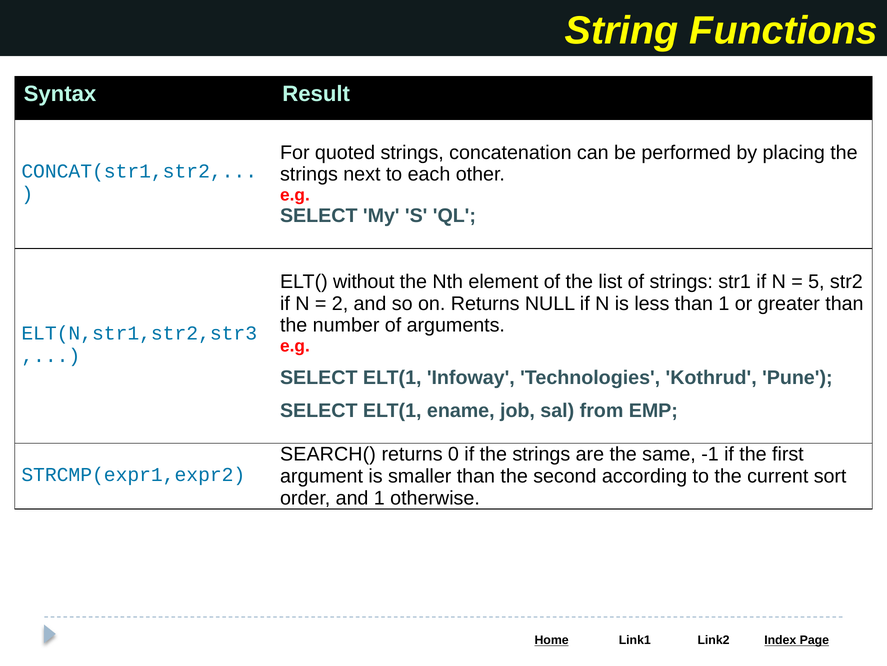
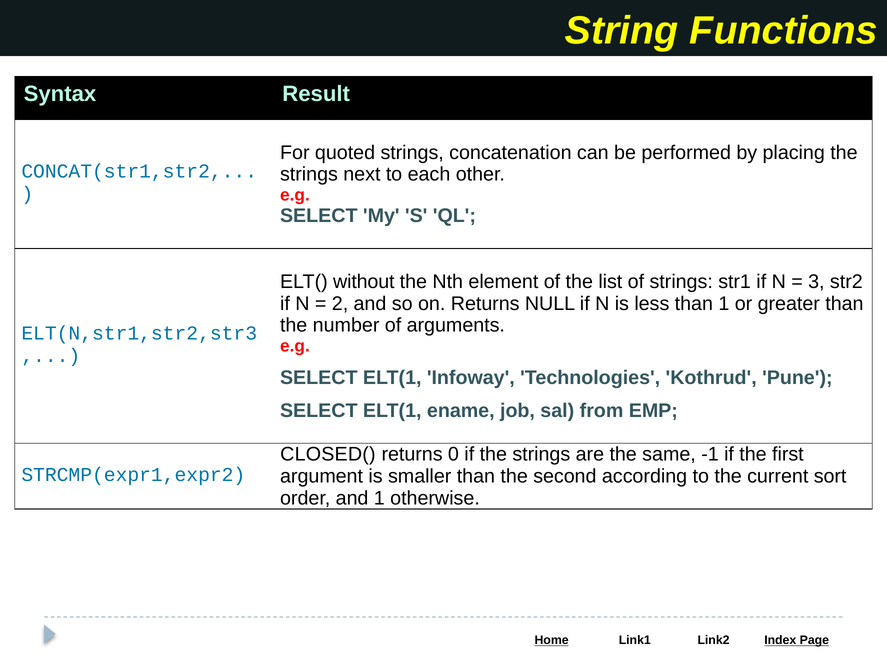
5: 5 -> 3 (816, 281)
SEARCH(: SEARCH( -> CLOSED( (328, 454)
